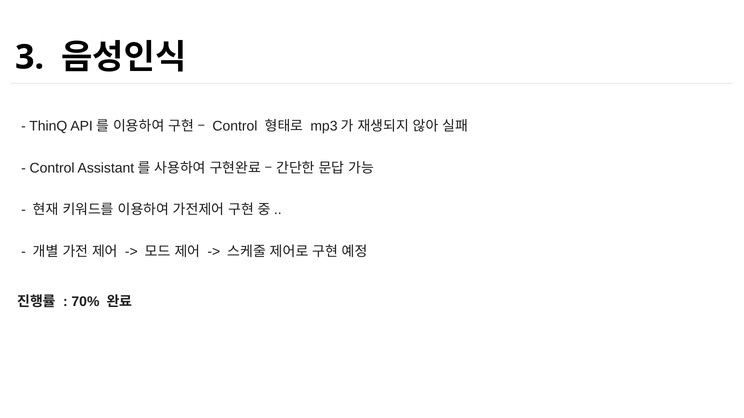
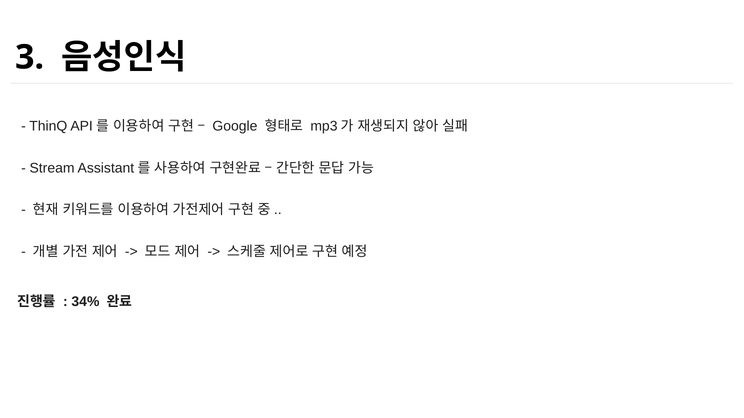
Control: Control -> Google (235, 126)
Control: Control -> Stream (52, 168)
70%: 70% -> 34% (85, 302)
